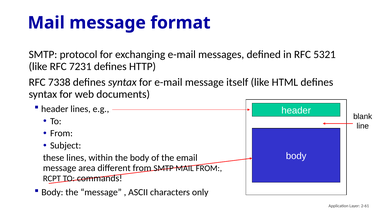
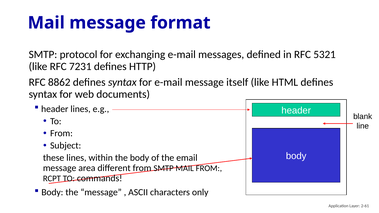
7338: 7338 -> 8862 (59, 82)
